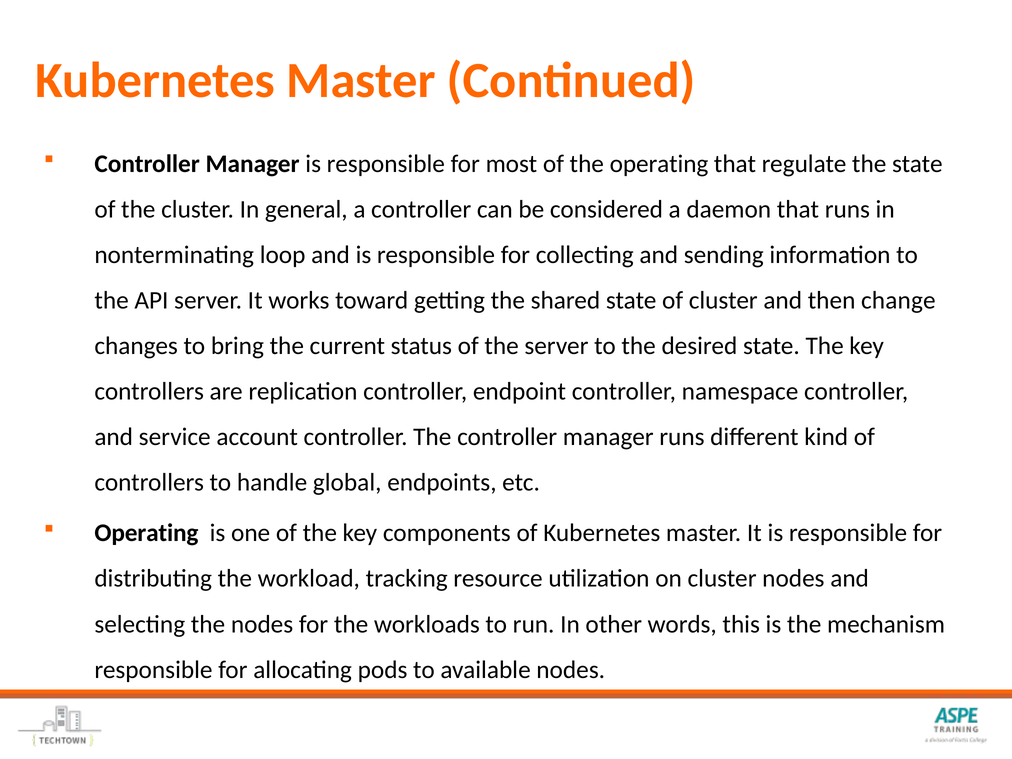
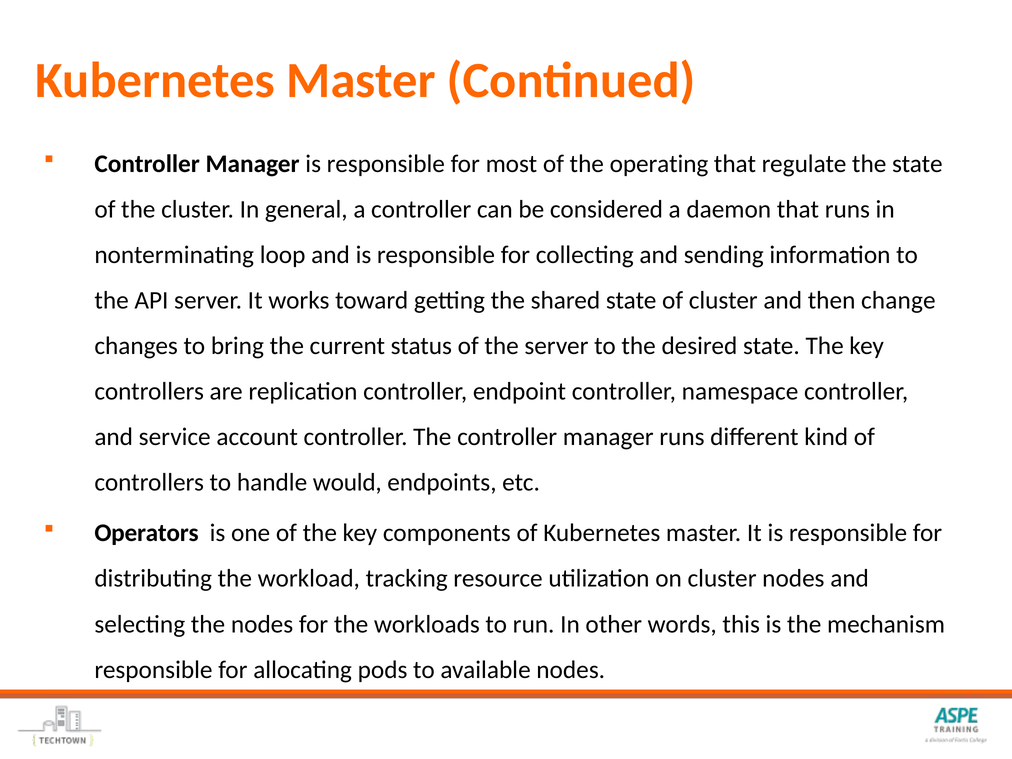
global: global -> would (347, 482)
Operating: Operating -> Operators (146, 533)
